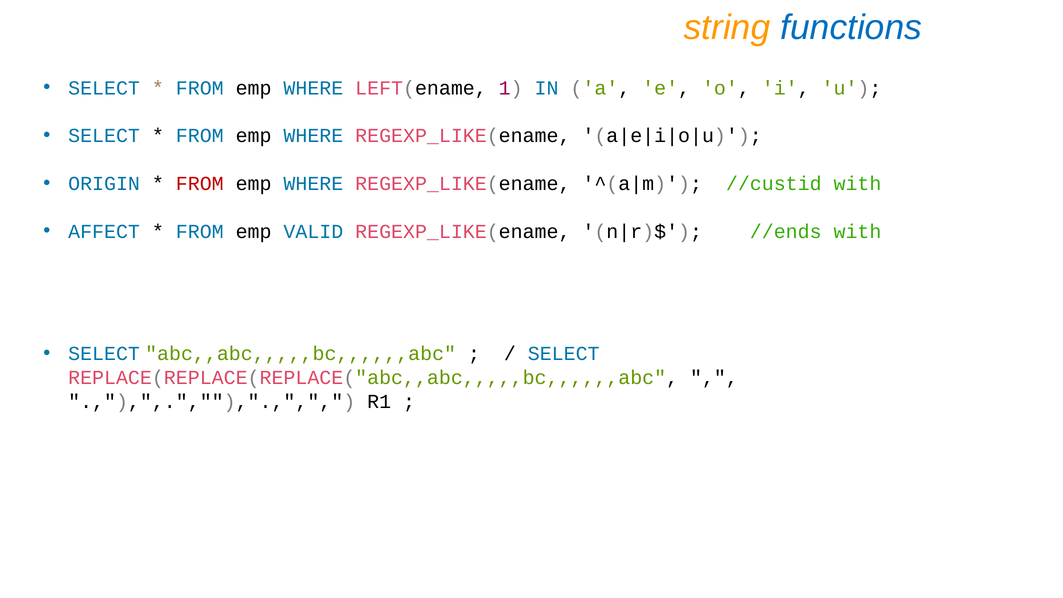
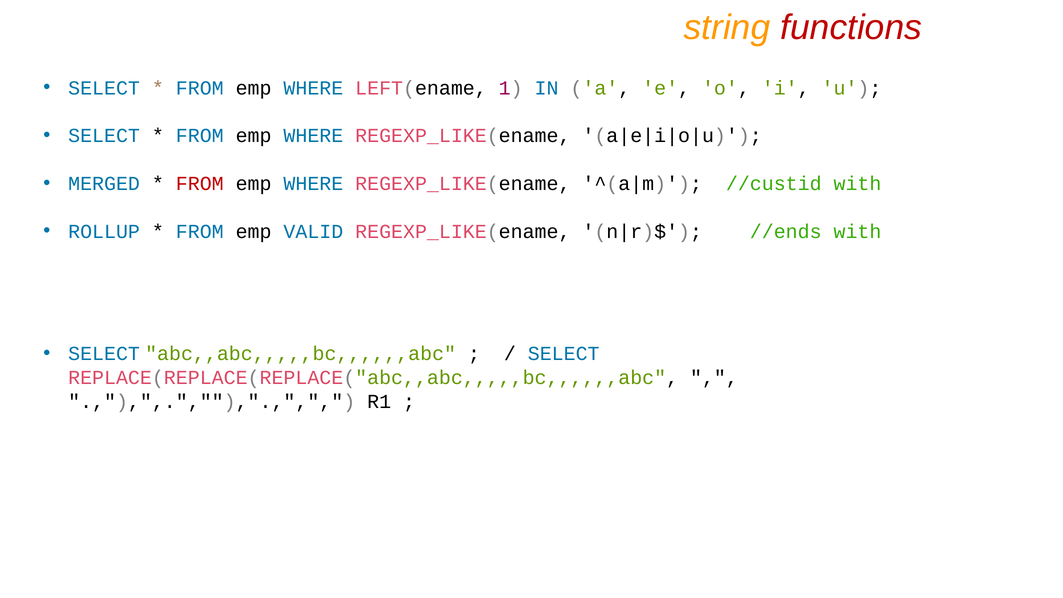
functions colour: blue -> red (851, 28)
ORIGIN: ORIGIN -> MERGED (104, 184)
AFFECT: AFFECT -> ROLLUP (104, 231)
